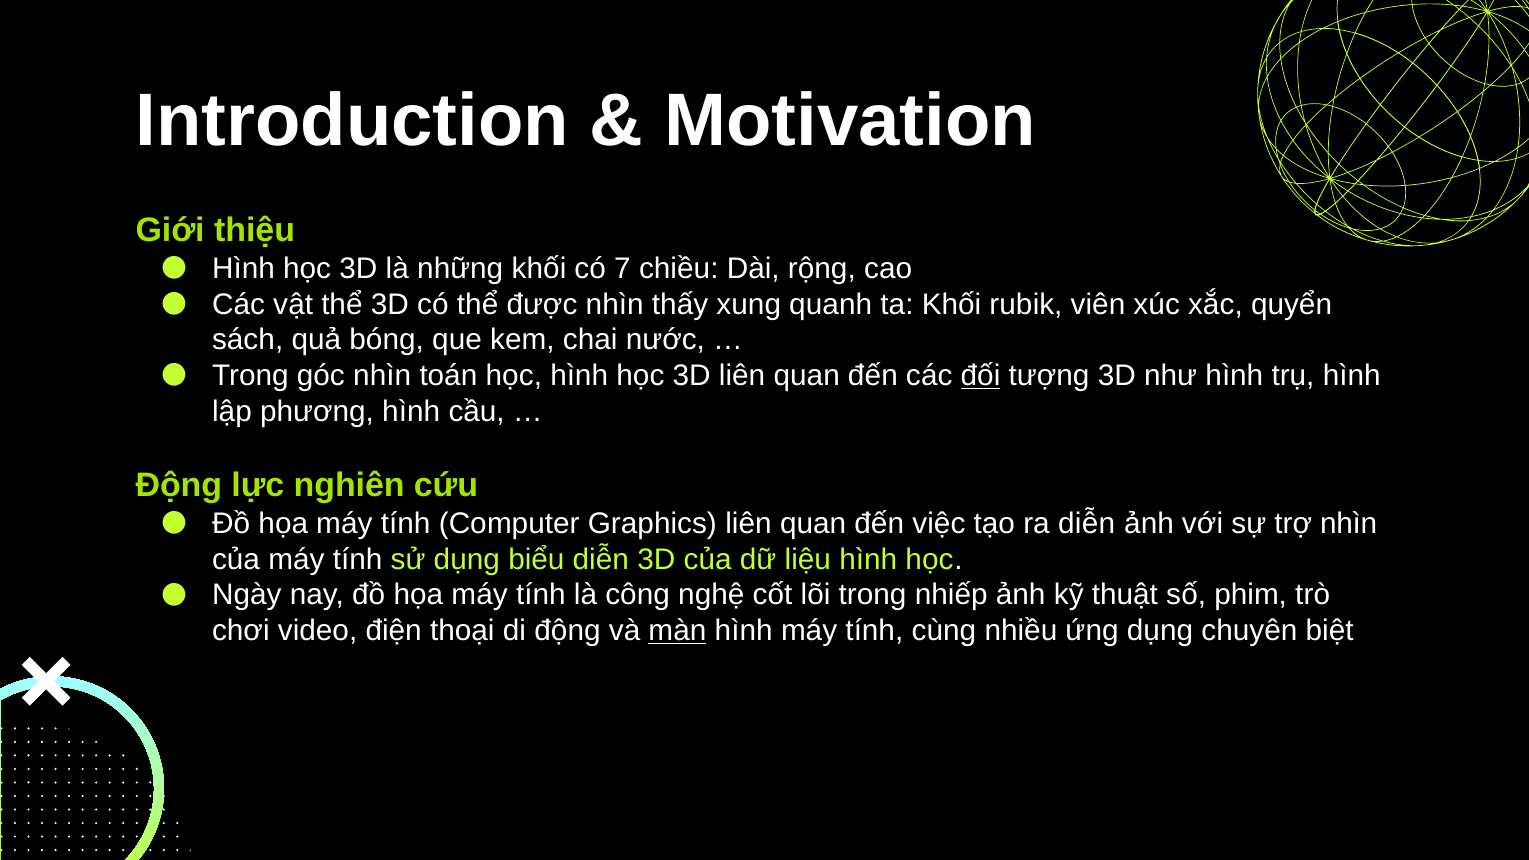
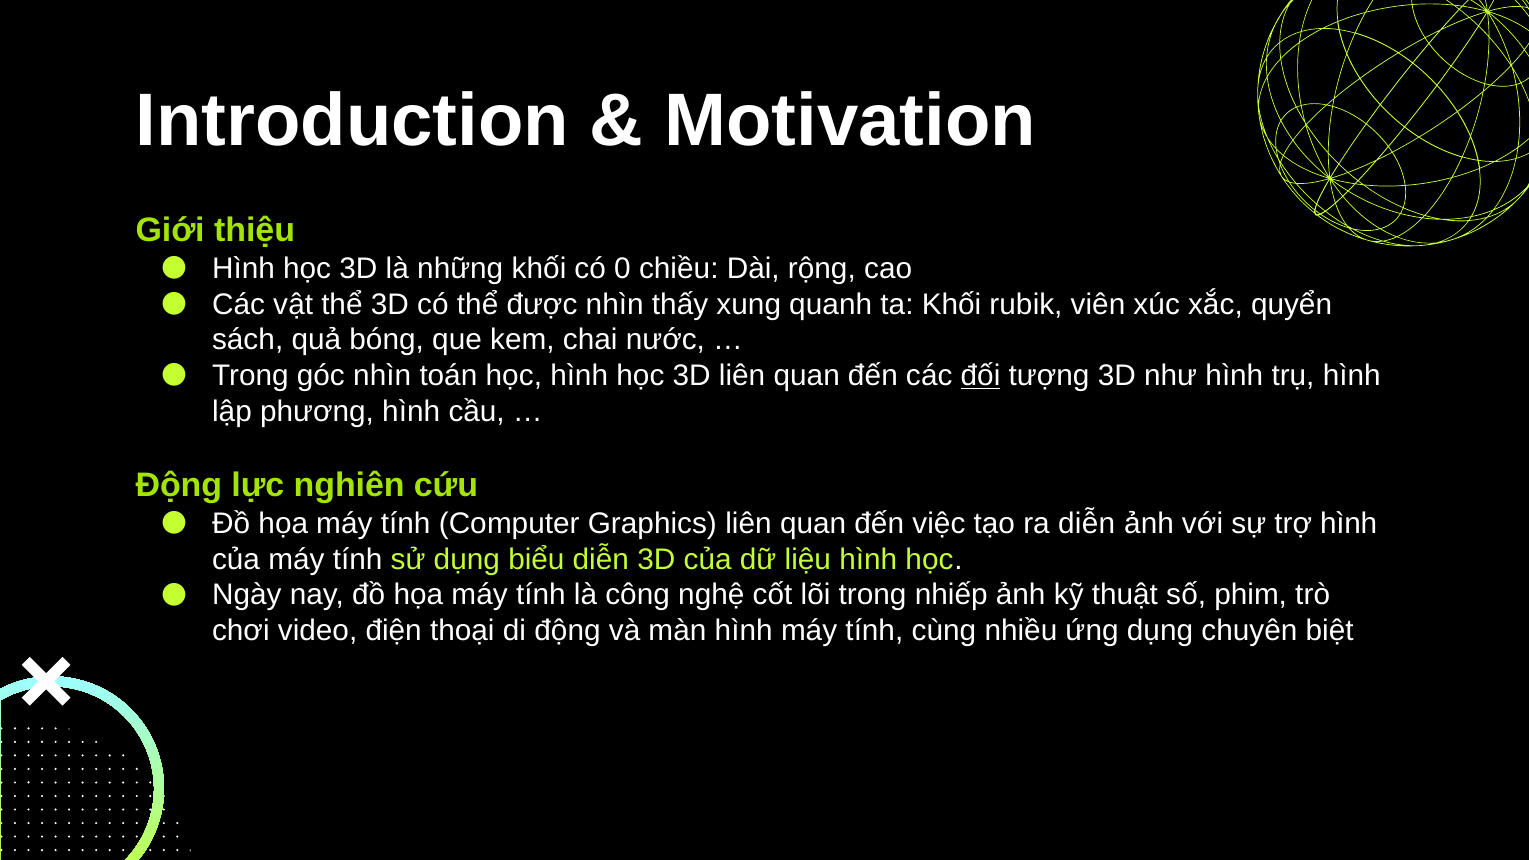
7: 7 -> 0 (622, 269)
trợ nhìn: nhìn -> hình (1349, 524)
màn underline: present -> none (677, 631)
